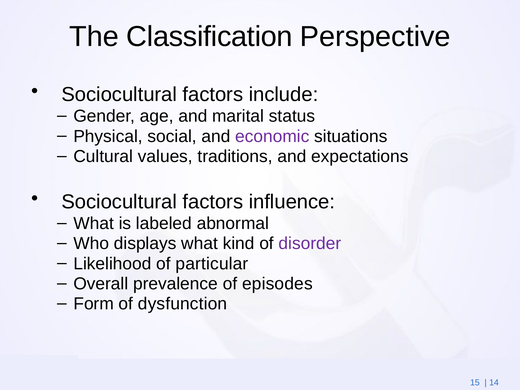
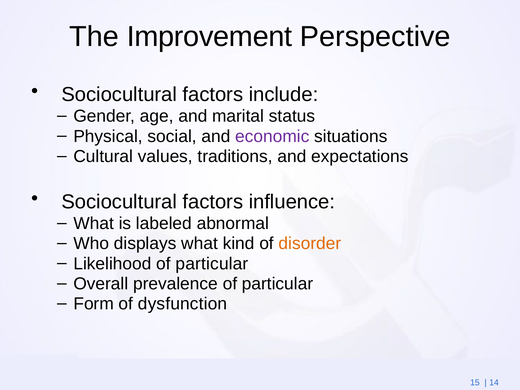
Classification: Classification -> Improvement (209, 37)
disorder colour: purple -> orange (310, 244)
prevalence of episodes: episodes -> particular (278, 284)
